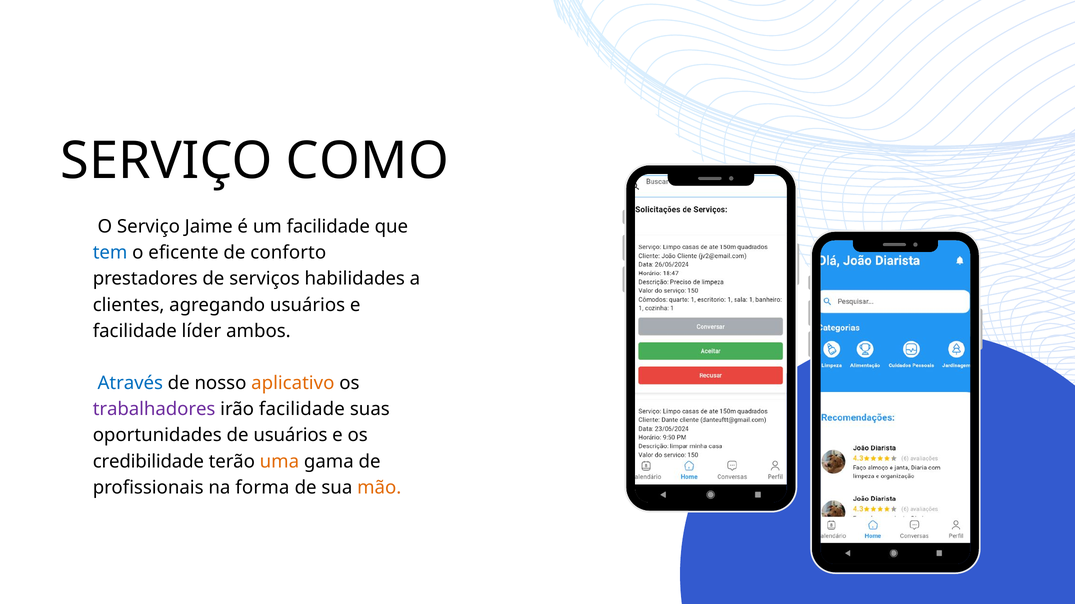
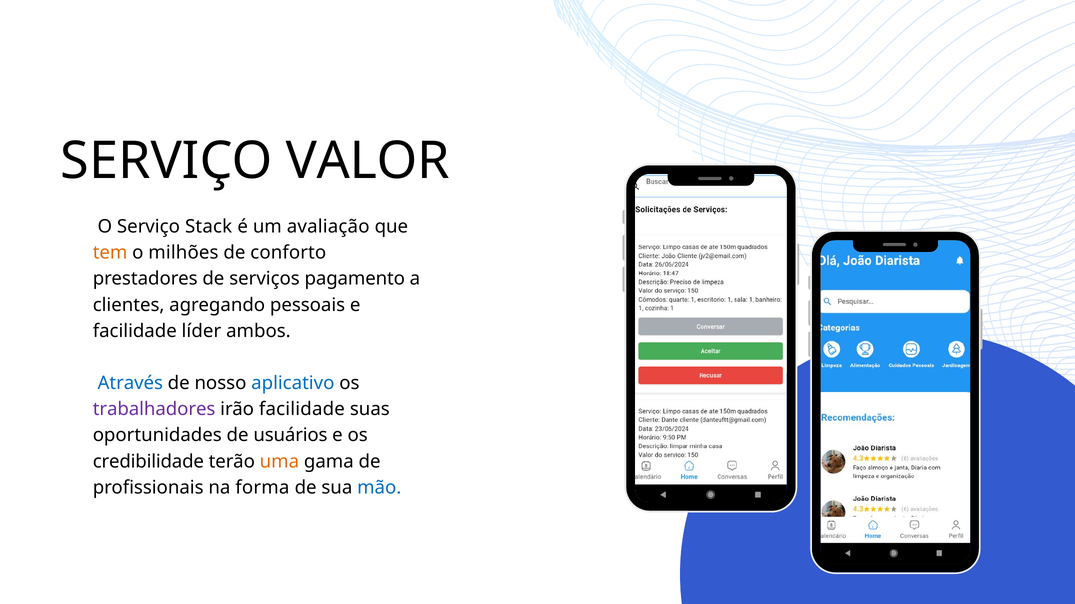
COMO: COMO -> VALOR (368, 161)
Jaime: Jaime -> Stack (209, 227)
um facilidade: facilidade -> avaliação (328, 227)
tem colour: blue -> orange (110, 253)
eficente: eficente -> milhões (183, 253)
habilidades: habilidades -> pagamento (355, 279)
agregando usuários: usuários -> pessoais (308, 305)
aplicativo colour: orange -> blue (293, 384)
mão colour: orange -> blue (379, 488)
